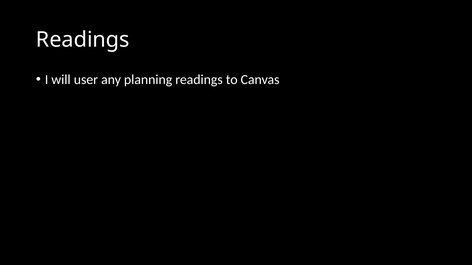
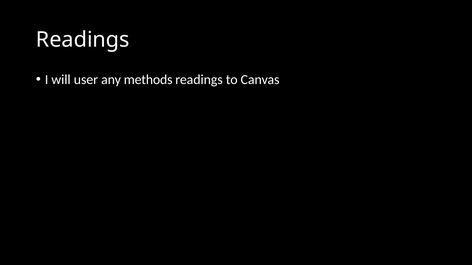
planning: planning -> methods (148, 80)
